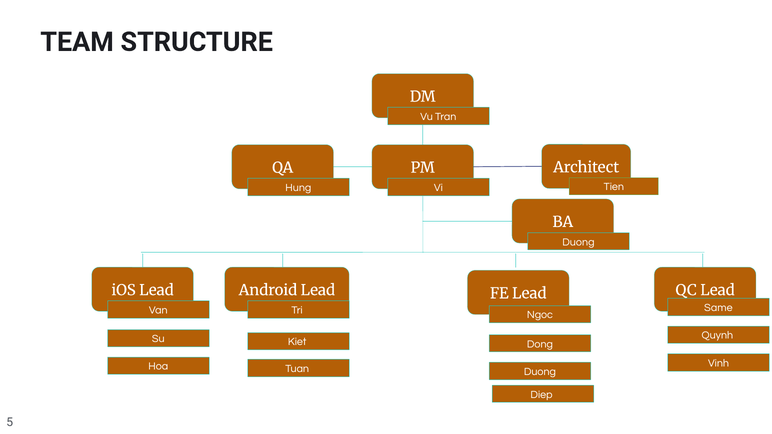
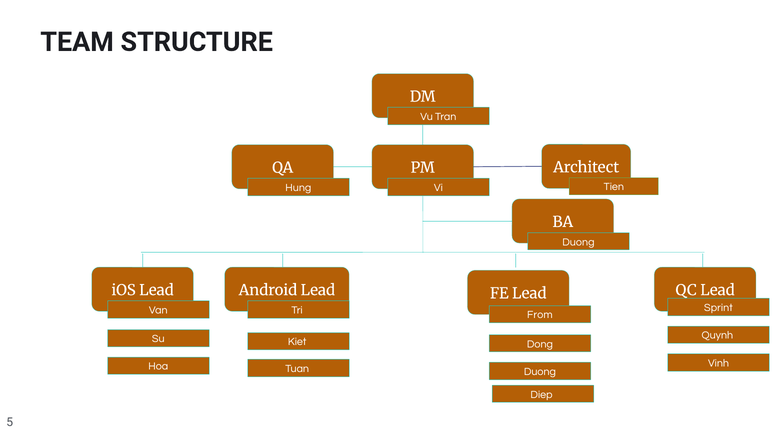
Same: Same -> Sprint (718, 308)
Ngoc: Ngoc -> From (540, 315)
